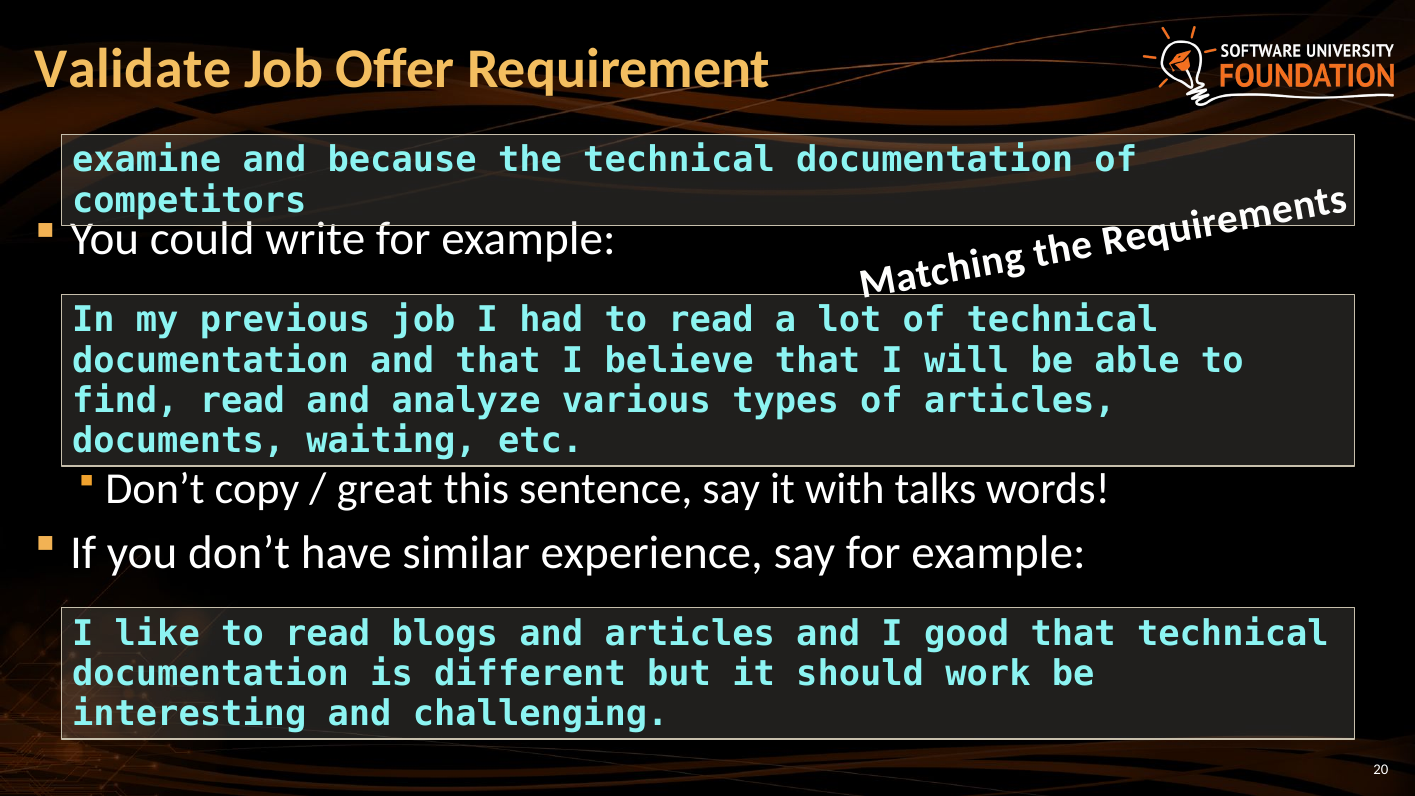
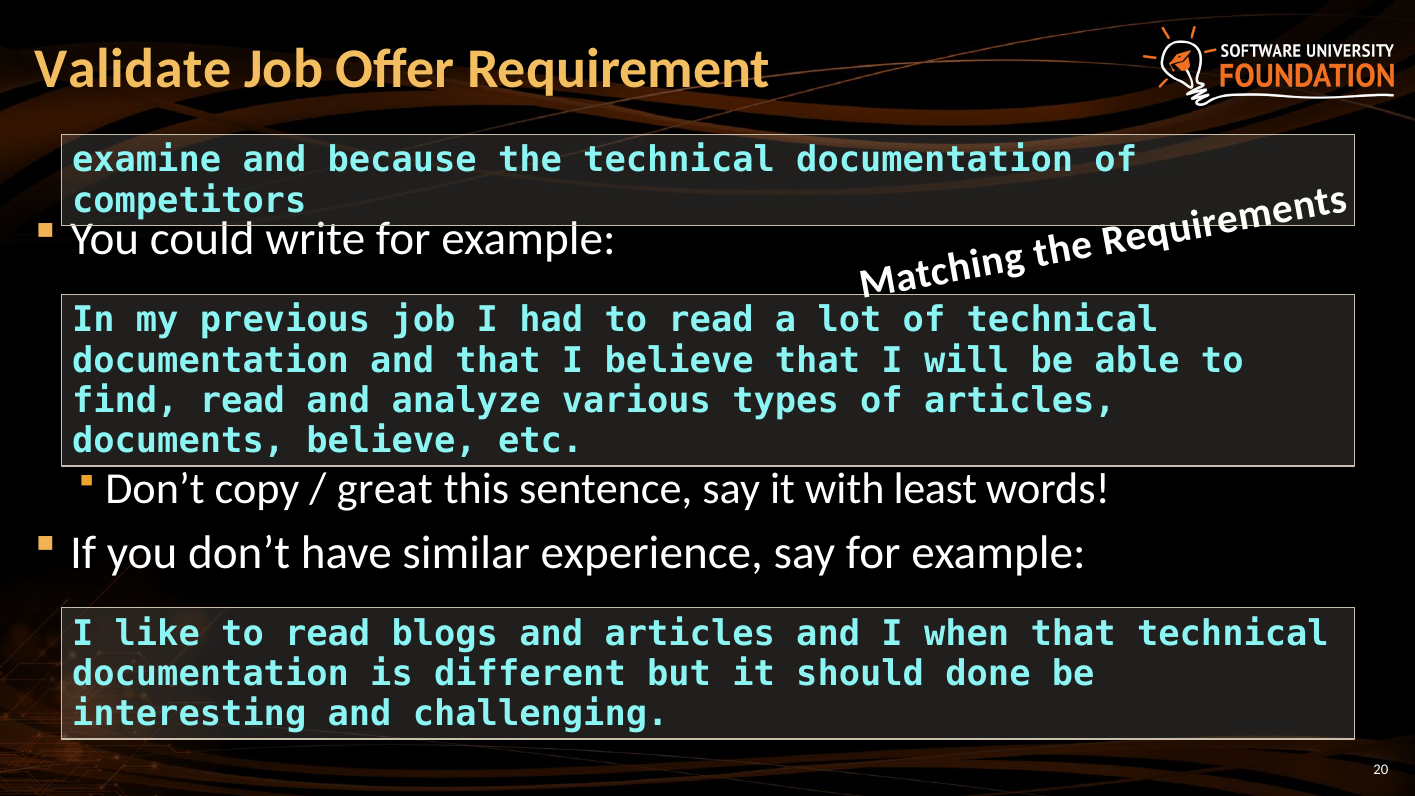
documents waiting: waiting -> believe (392, 441)
talks: talks -> least (935, 489)
good: good -> when (967, 634)
work: work -> done (988, 674)
